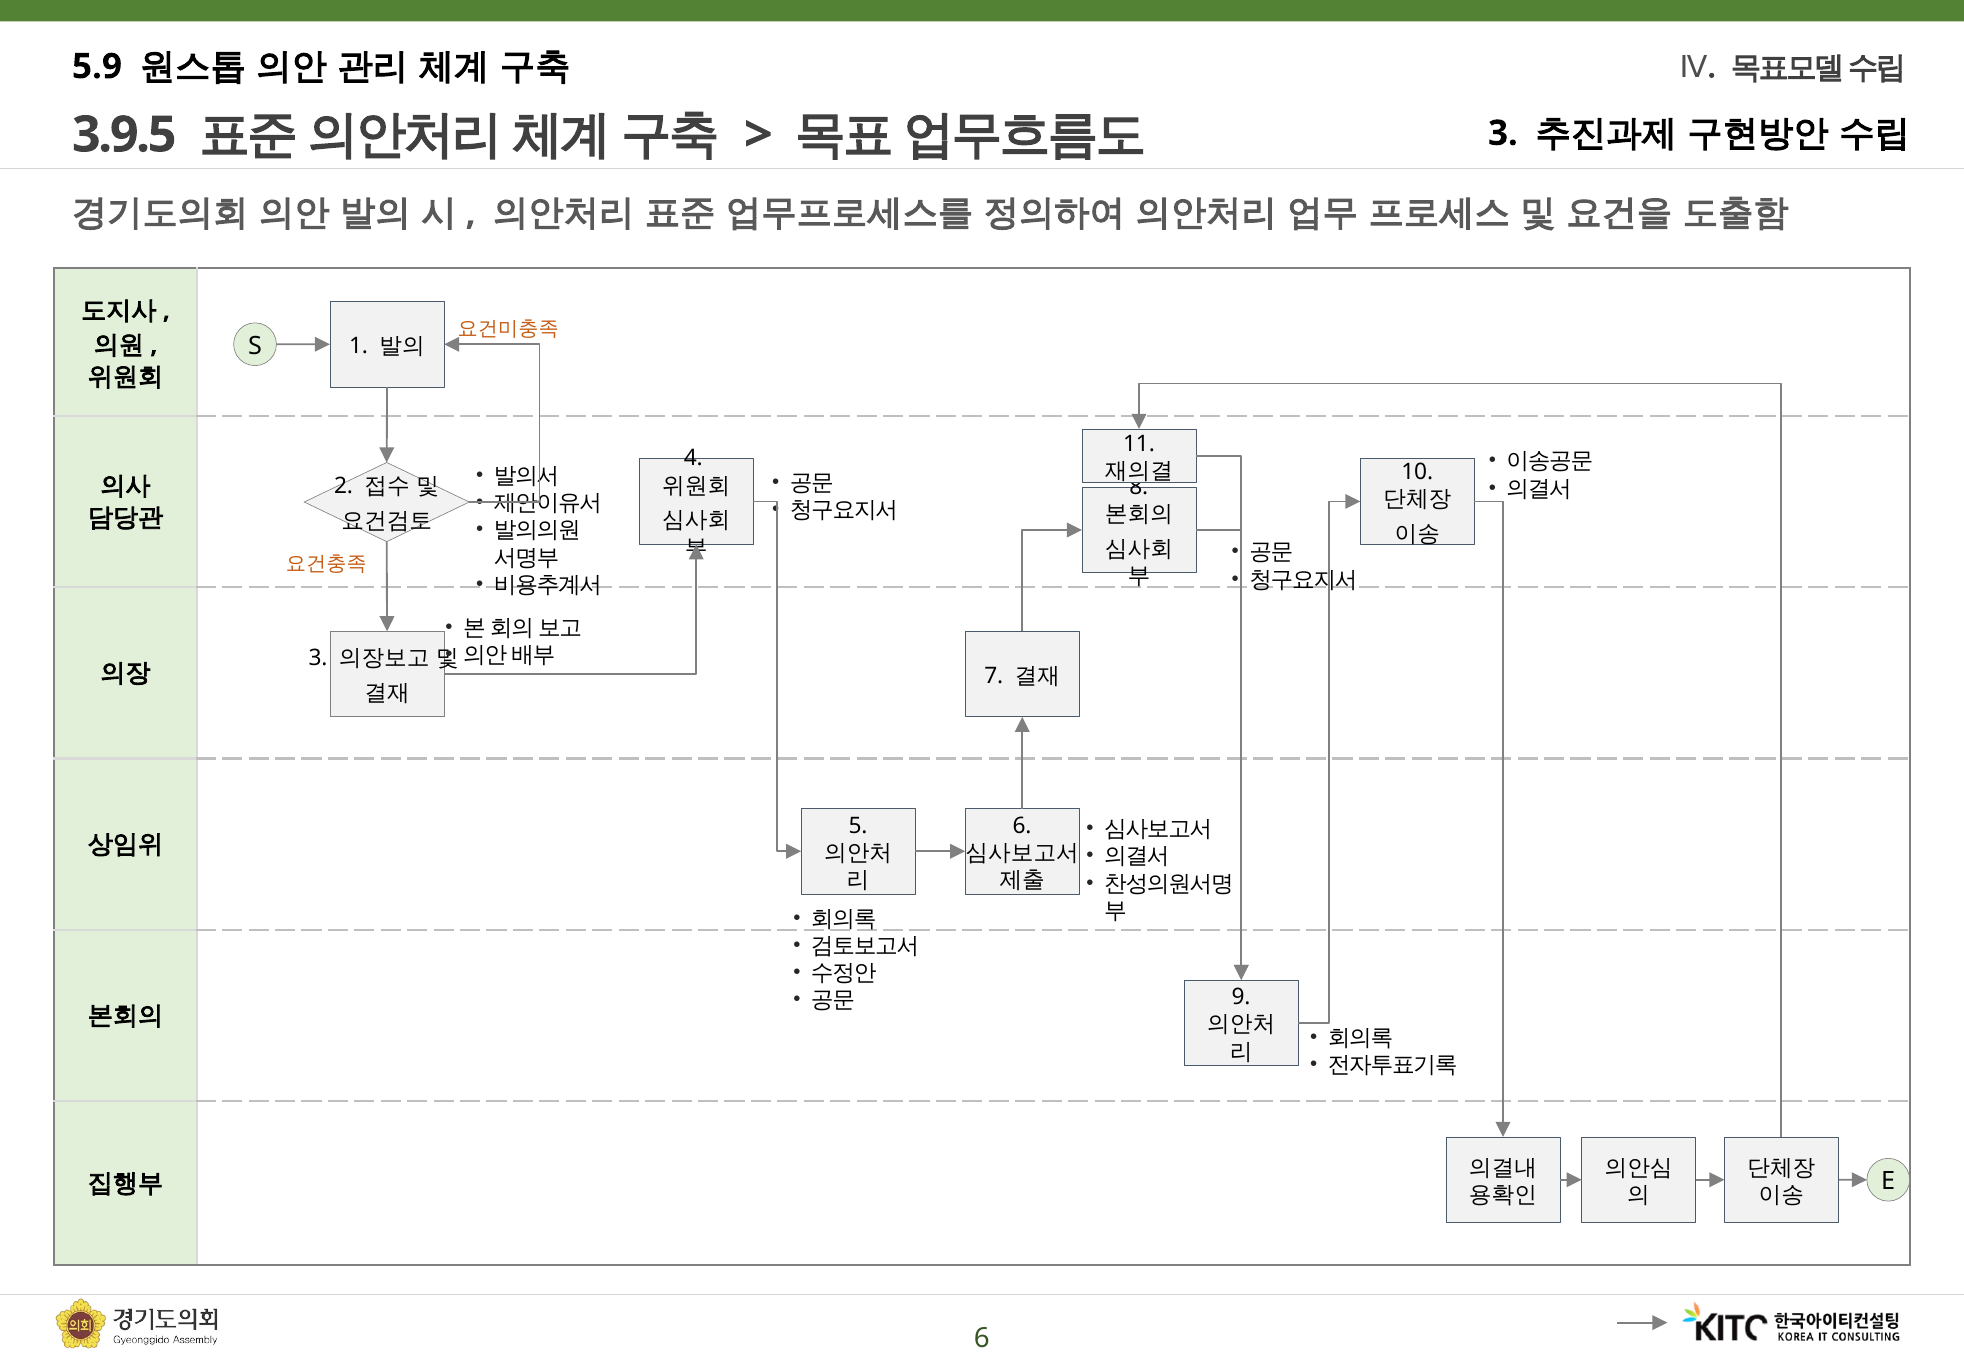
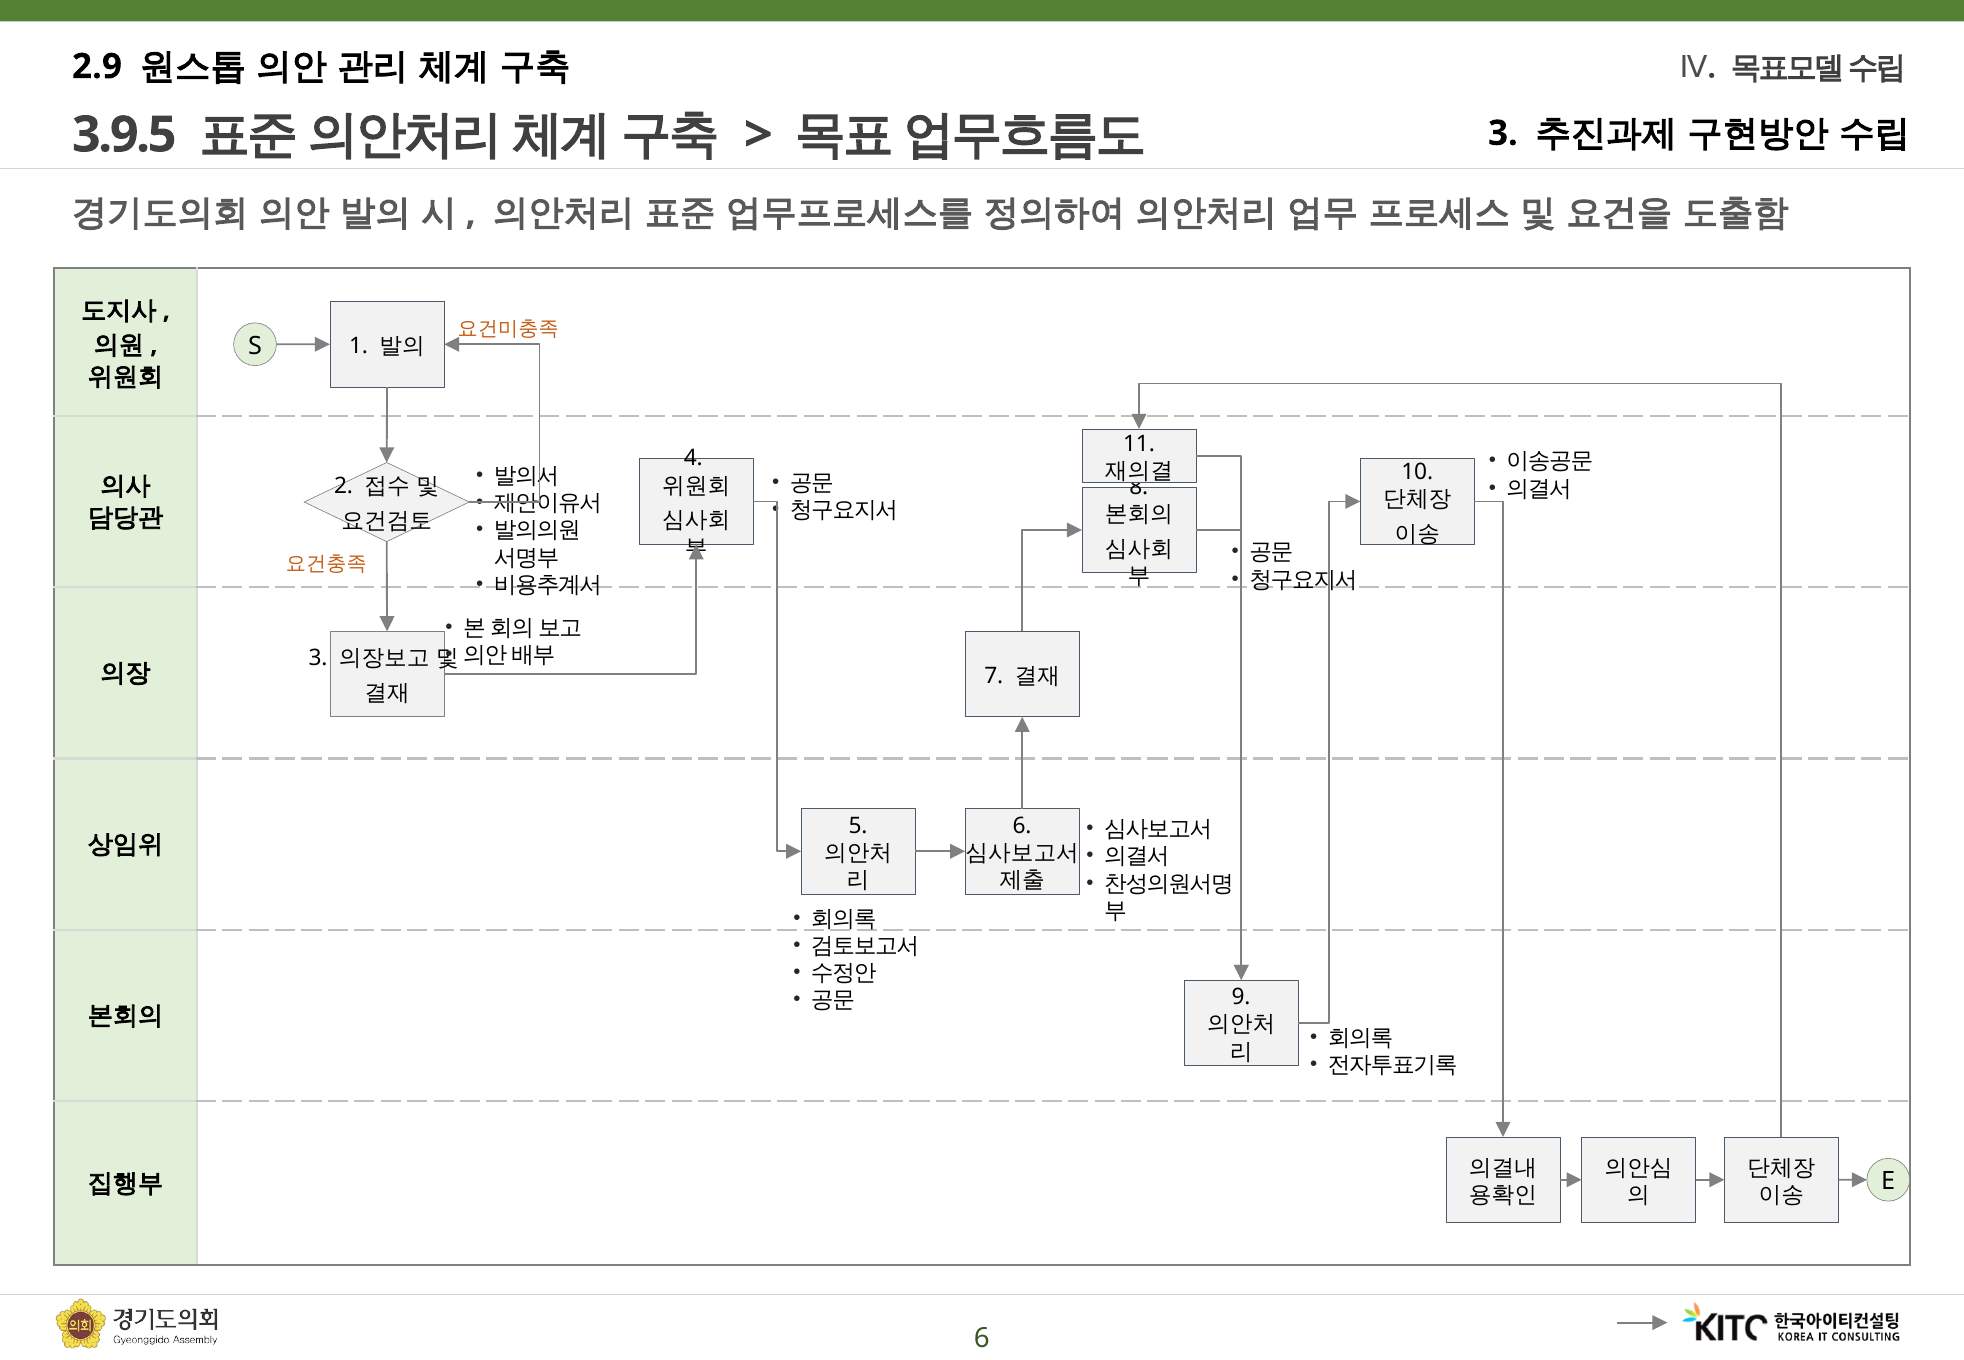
5.9: 5.9 -> 2.9 (97, 66)
